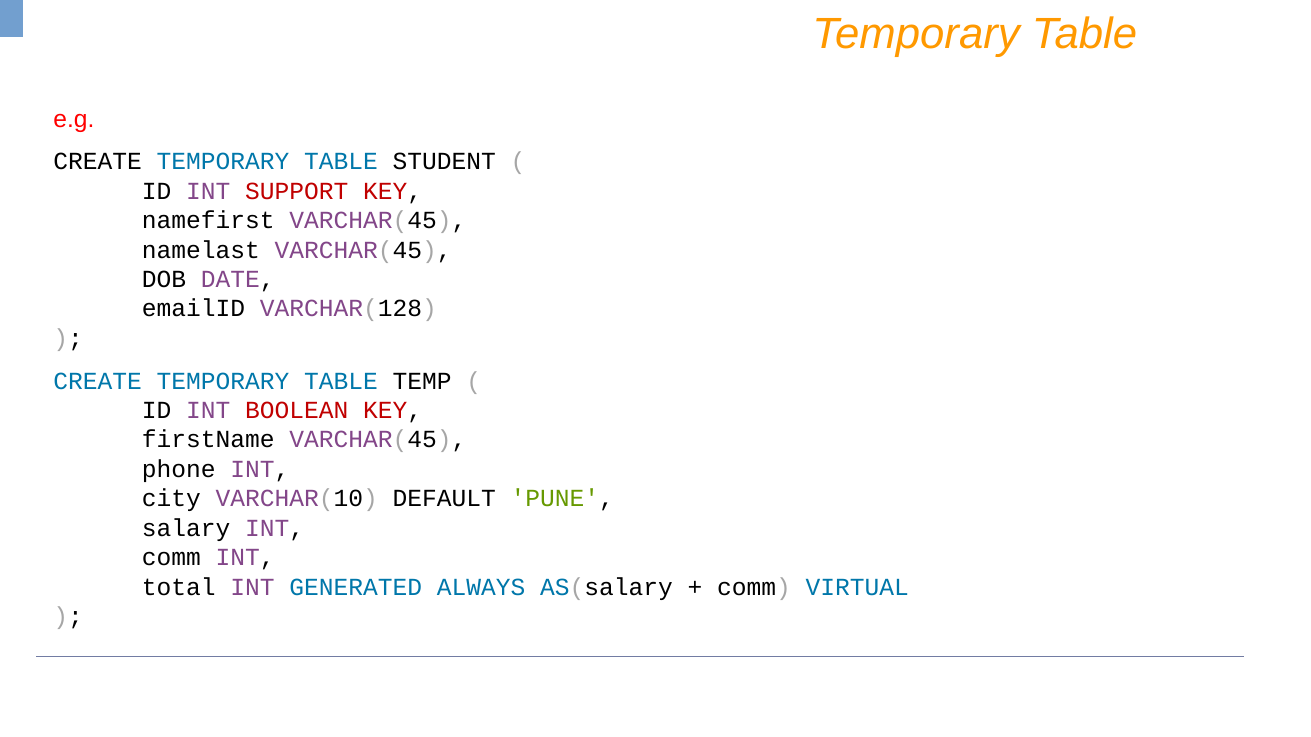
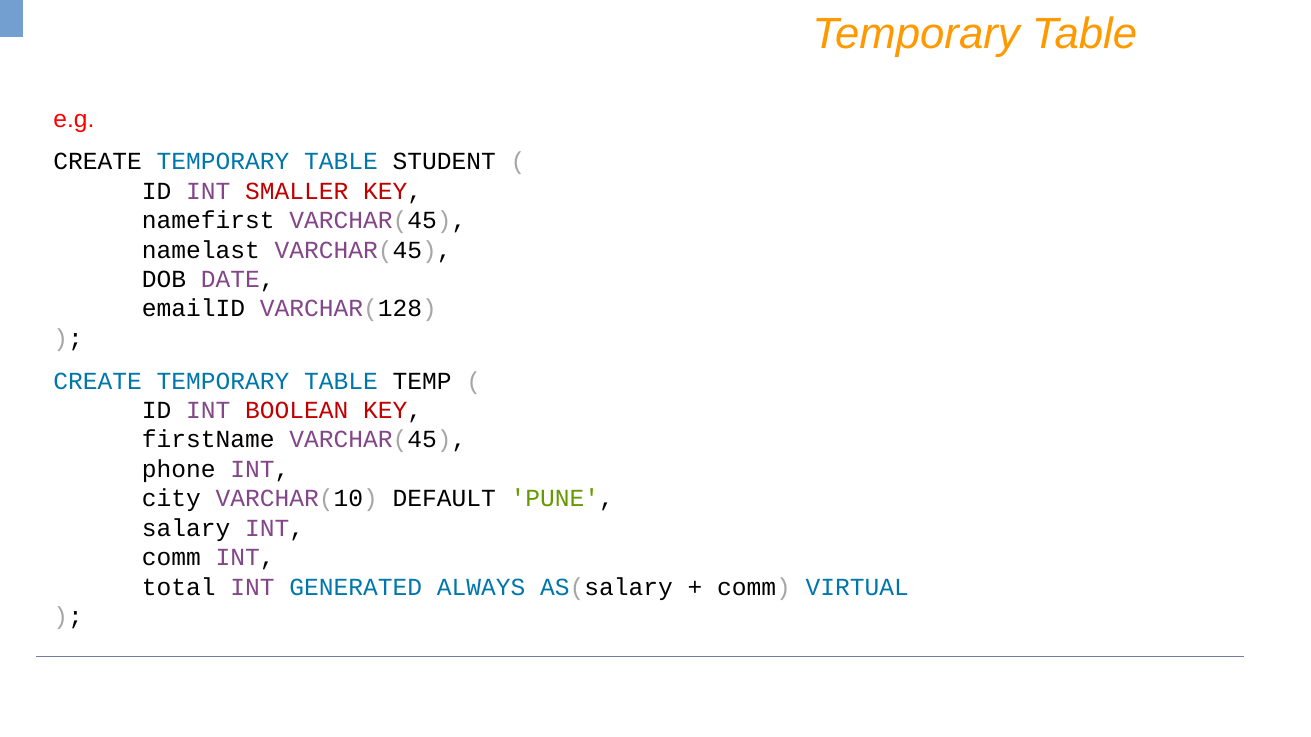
SUPPORT: SUPPORT -> SMALLER (297, 191)
